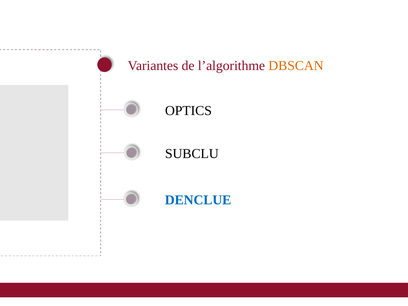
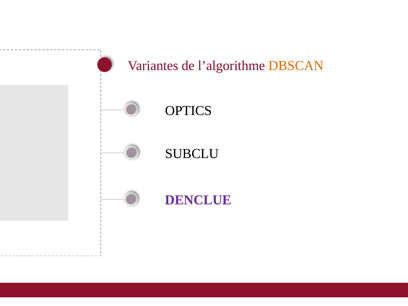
DENCLUE colour: blue -> purple (198, 200)
